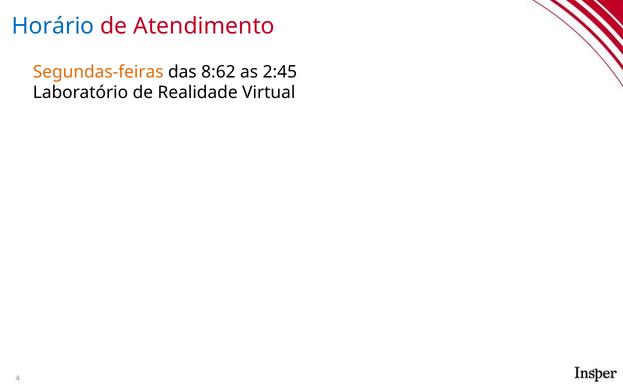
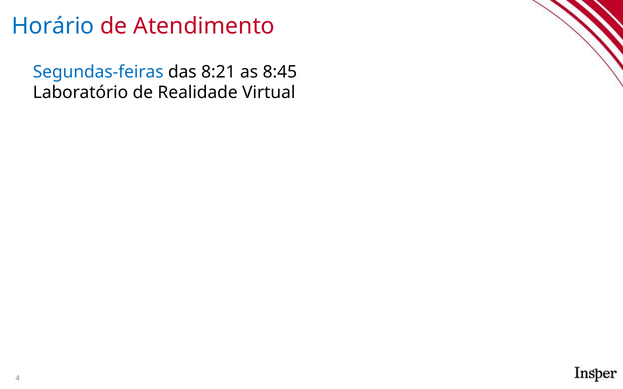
Segundas-feiras colour: orange -> blue (98, 72)
8:62: 8:62 -> 8:21 (218, 72)
2:45: 2:45 -> 8:45 (280, 72)
